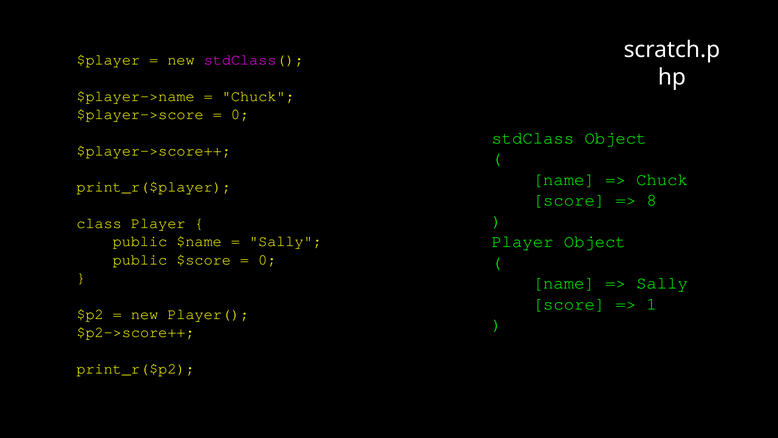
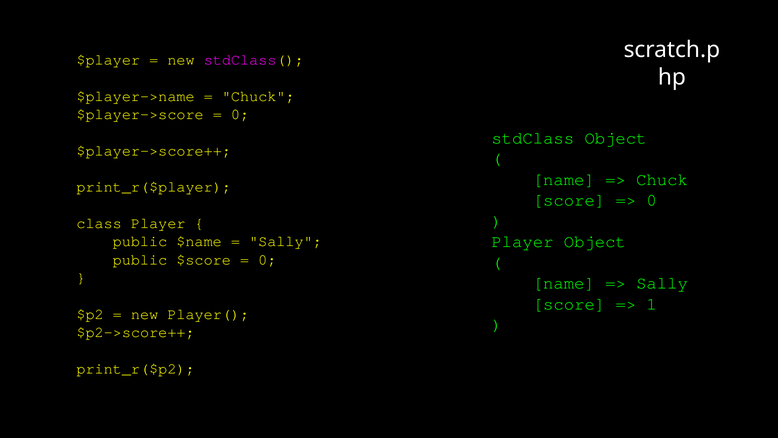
8: 8 -> 0 (652, 200)
